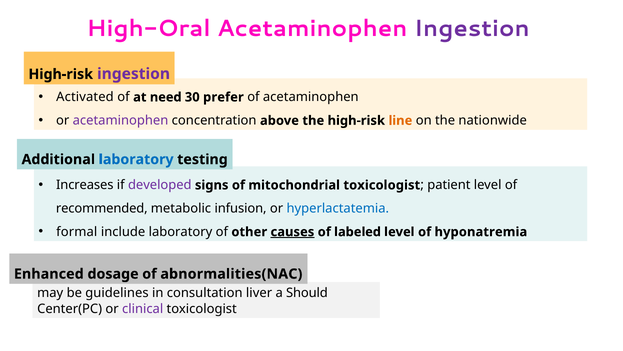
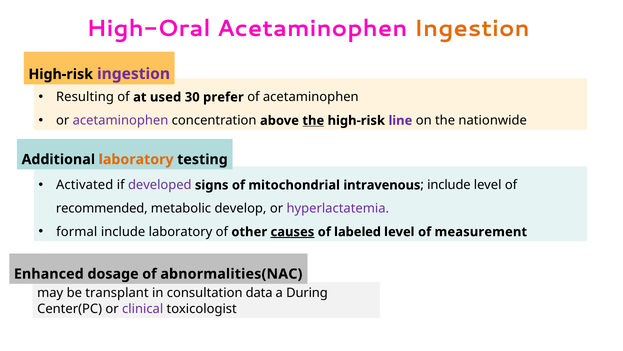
Ingestion colour: purple -> orange (472, 28)
Activated: Activated -> Resulting (85, 97)
need: need -> used (166, 97)
the underline: none -> present (313, 120)
line colour: orange -> purple (400, 120)
laboratory colour: blue -> orange (136, 159)
Increases: Increases -> Activated (85, 185)
mitochondrial toxicologist: toxicologist -> intravenous (382, 185)
patient: patient -> include (449, 185)
infusion: infusion -> develop (240, 208)
hyperlactatemia colour: blue -> purple (338, 208)
hyponatremia: hyponatremia -> measurement (481, 232)
guidelines: guidelines -> transplant (117, 293)
liver: liver -> data (259, 293)
Should: Should -> During (307, 293)
